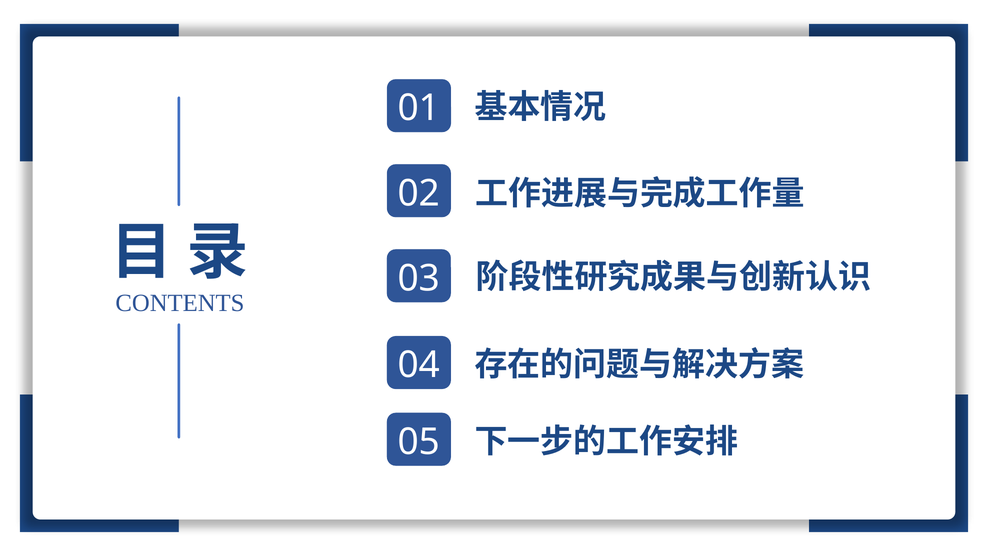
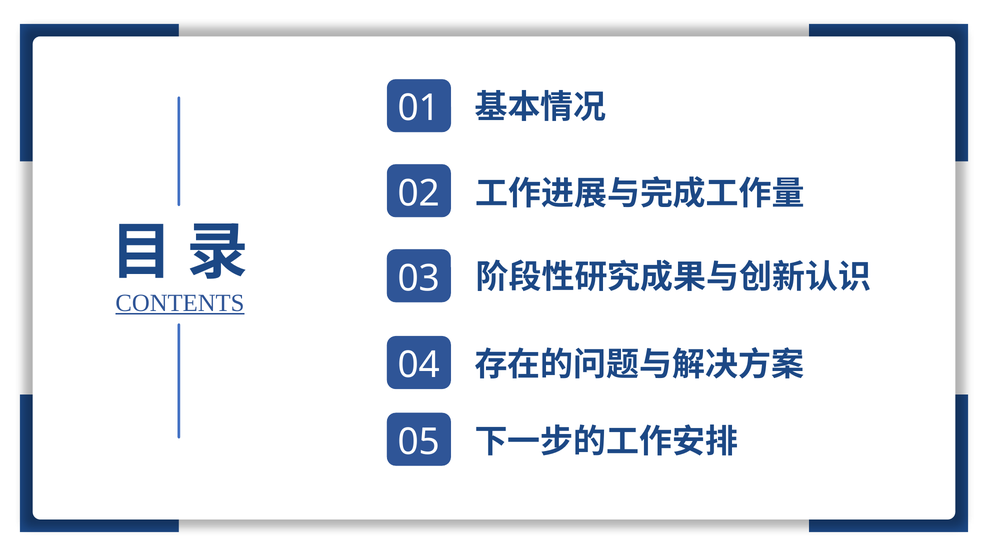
CONTENTS underline: none -> present (180, 303)
